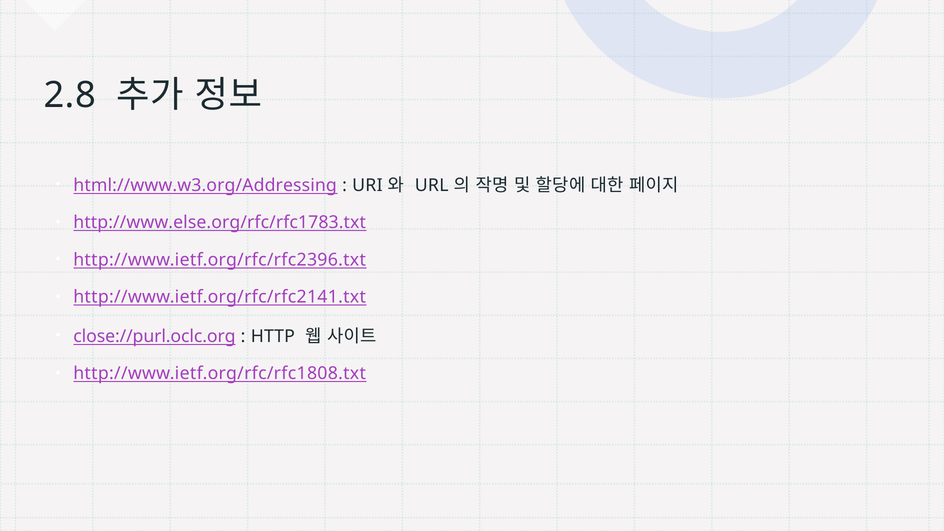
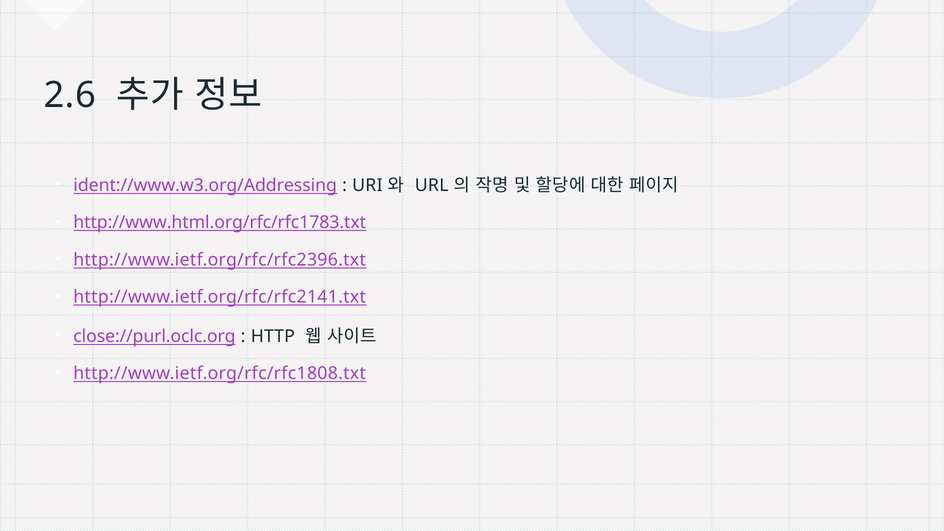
2.8: 2.8 -> 2.6 (70, 95)
html://www.w3.org/Addressing: html://www.w3.org/Addressing -> ident://www.w3.org/Addressing (205, 185)
http://www.else.org/rfc/rfc1783.txt: http://www.else.org/rfc/rfc1783.txt -> http://www.html.org/rfc/rfc1783.txt (220, 223)
